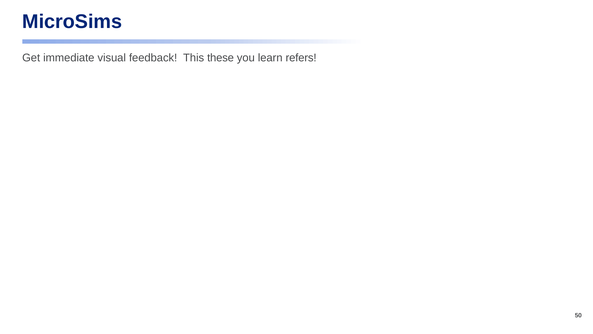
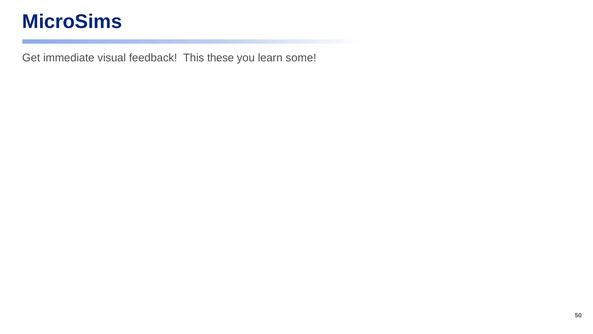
refers: refers -> some (301, 58)
